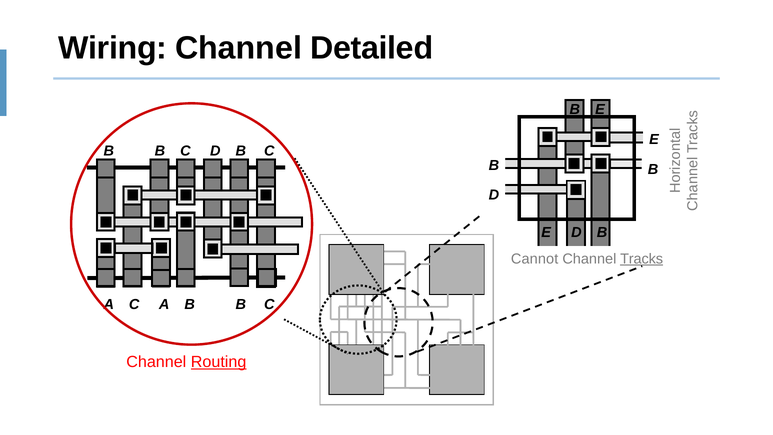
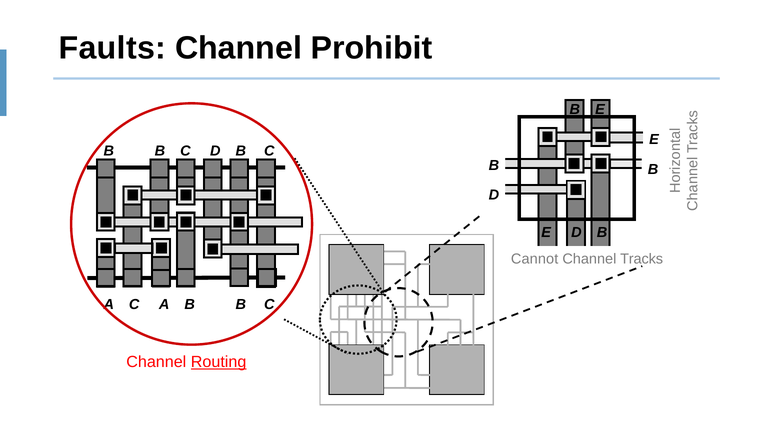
Wiring: Wiring -> Faults (112, 48)
Detailed: Detailed -> Prohibit (372, 48)
Tracks underline: present -> none (642, 259)
